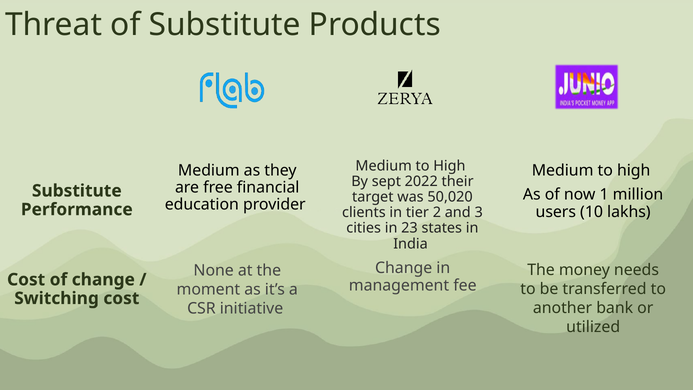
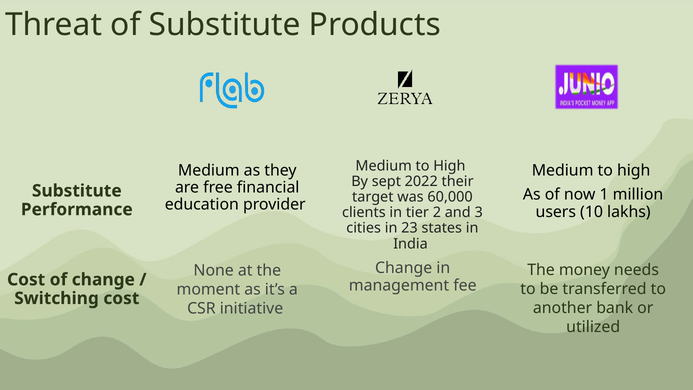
50,020: 50,020 -> 60,000 (450, 197)
